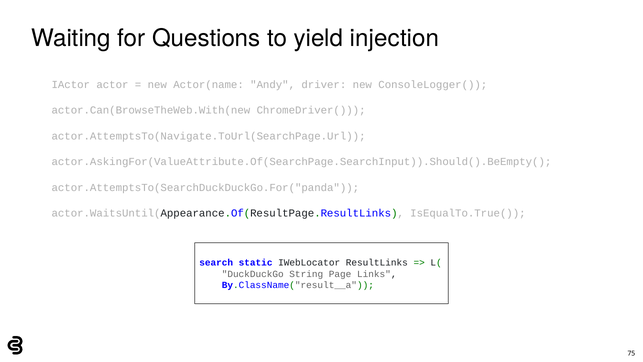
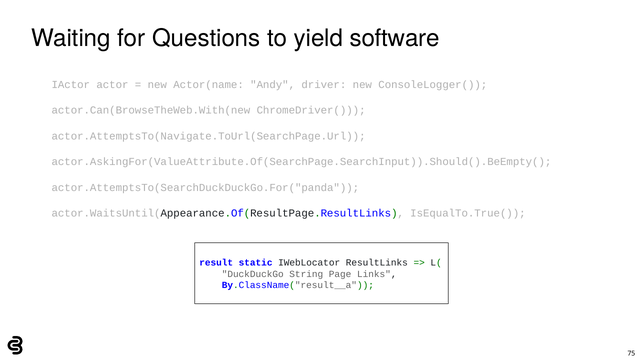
injection: injection -> software (395, 38)
search: search -> result (216, 263)
